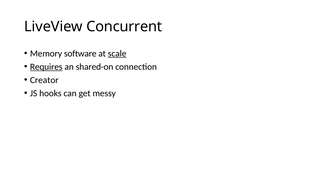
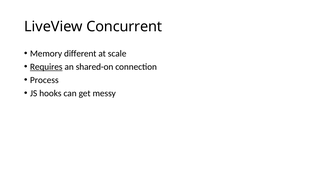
software: software -> different (80, 53)
scale underline: present -> none (117, 53)
Creator: Creator -> Process (44, 80)
